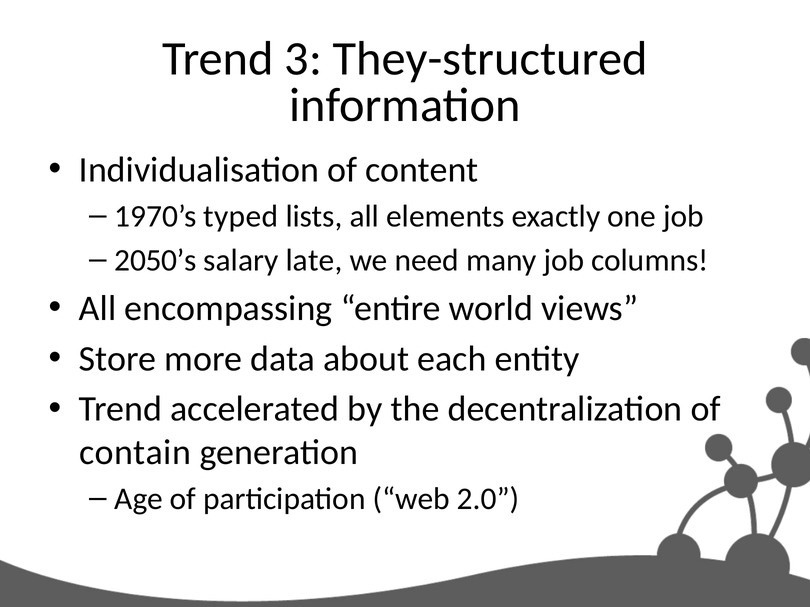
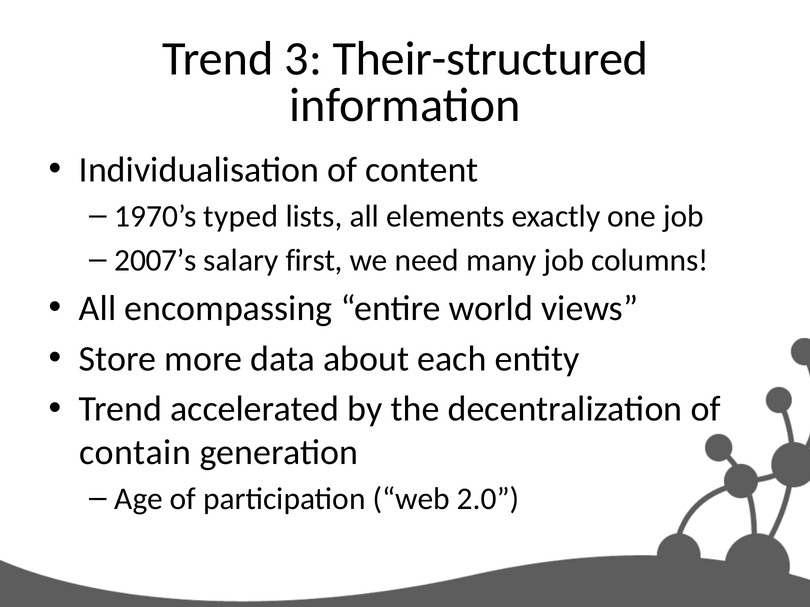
They-structured: They-structured -> Their-structured (490, 59)
2050’s: 2050’s -> 2007’s (156, 260)
late: late -> first (314, 260)
